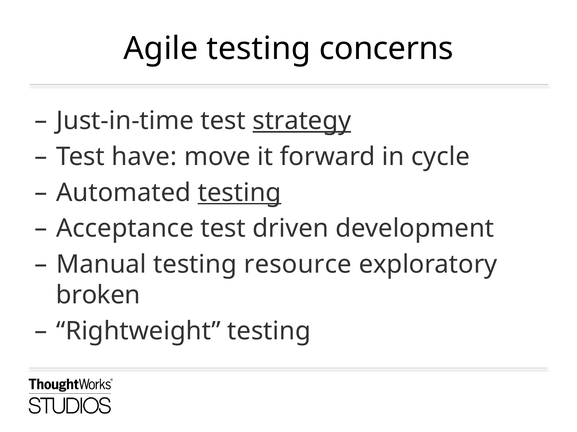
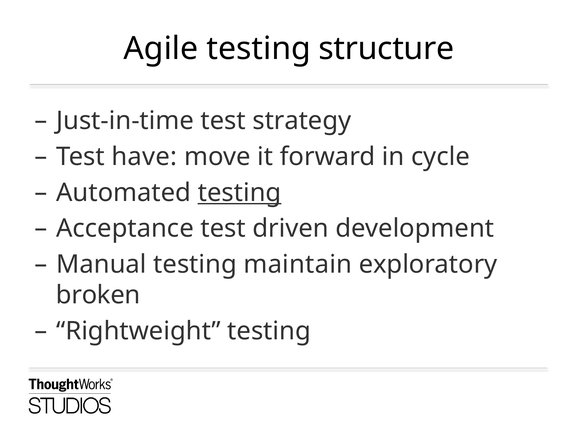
concerns: concerns -> structure (386, 49)
strategy underline: present -> none (302, 121)
resource: resource -> maintain (298, 265)
